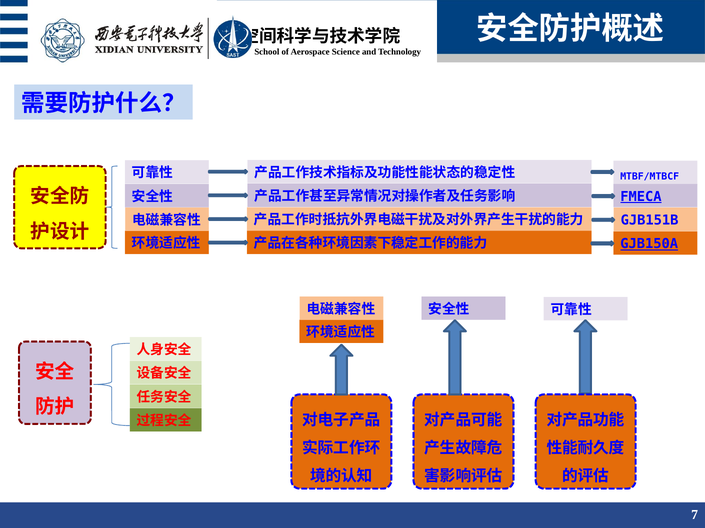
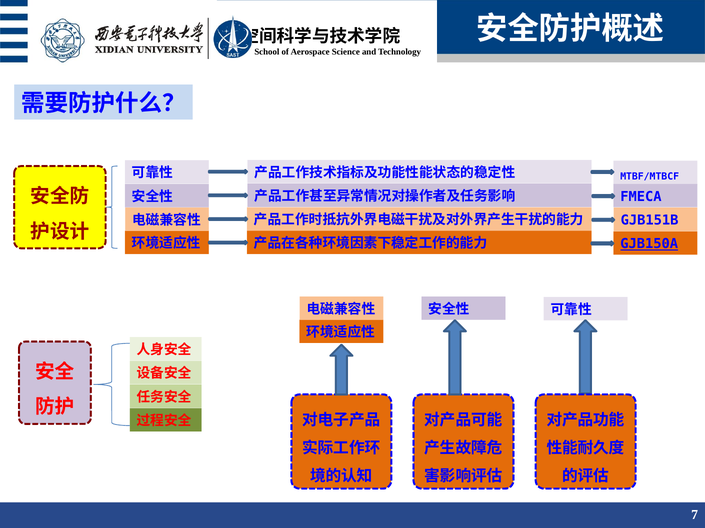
FMECA underline: present -> none (641, 197)
